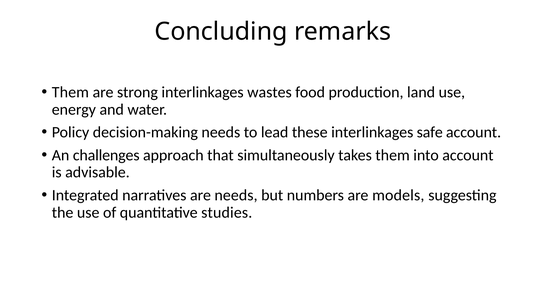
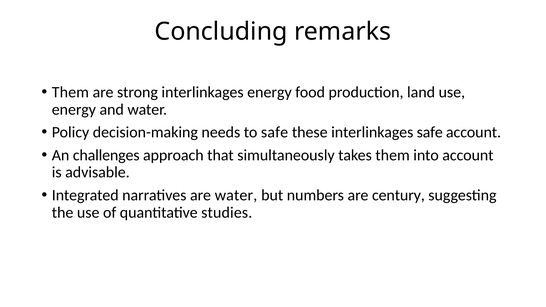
interlinkages wastes: wastes -> energy (269, 92)
to lead: lead -> safe (275, 132)
are needs: needs -> water (236, 195)
models: models -> century (398, 195)
